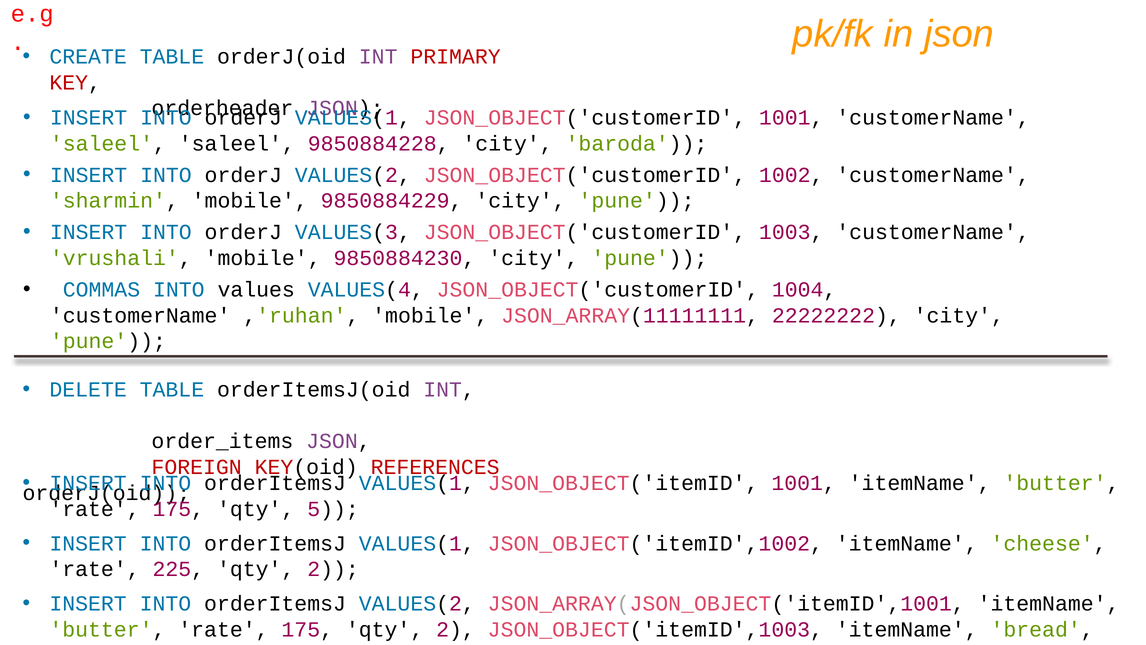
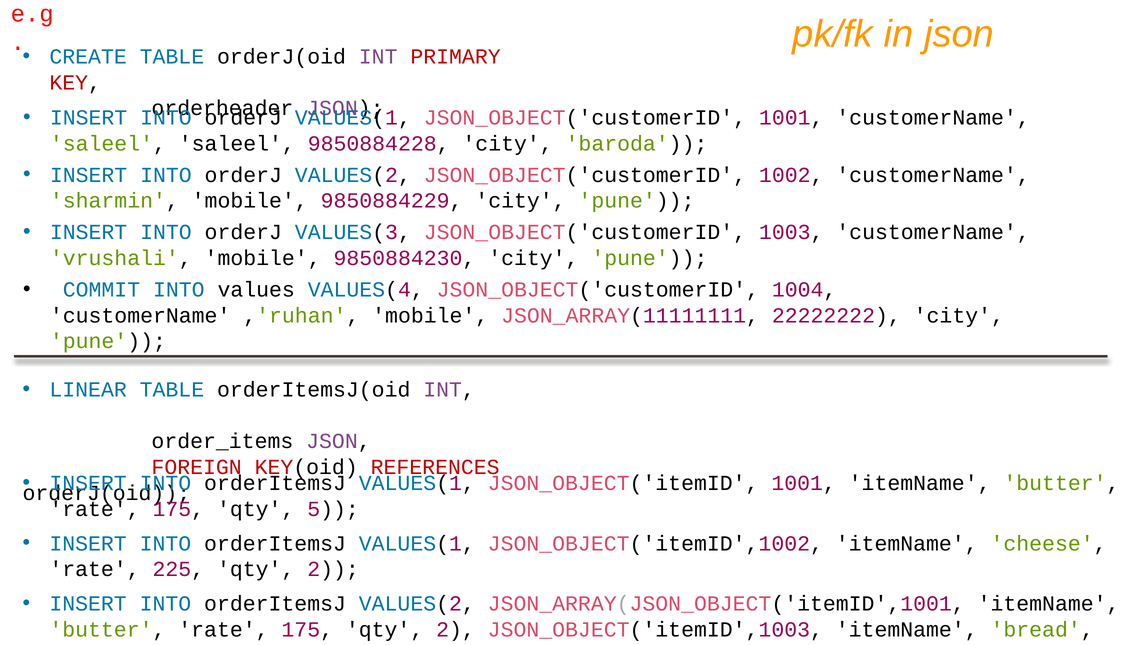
COMMAS: COMMAS -> COMMIT (101, 289)
DELETE: DELETE -> LINEAR (88, 389)
